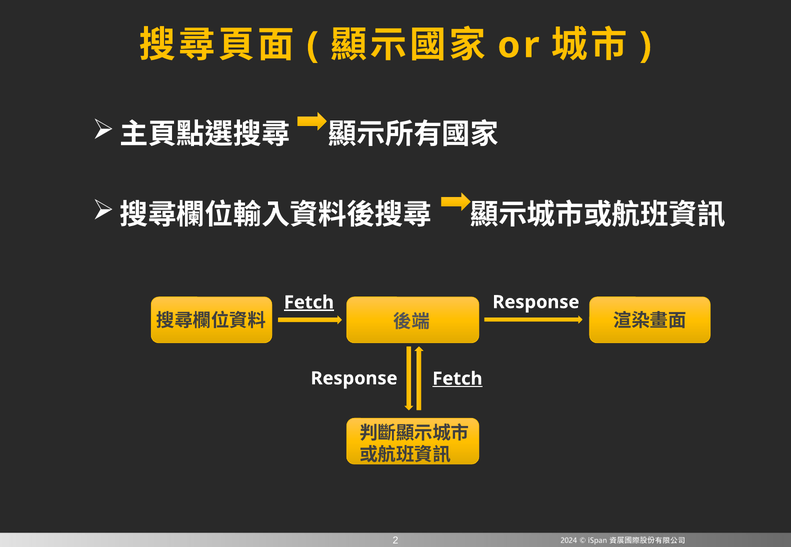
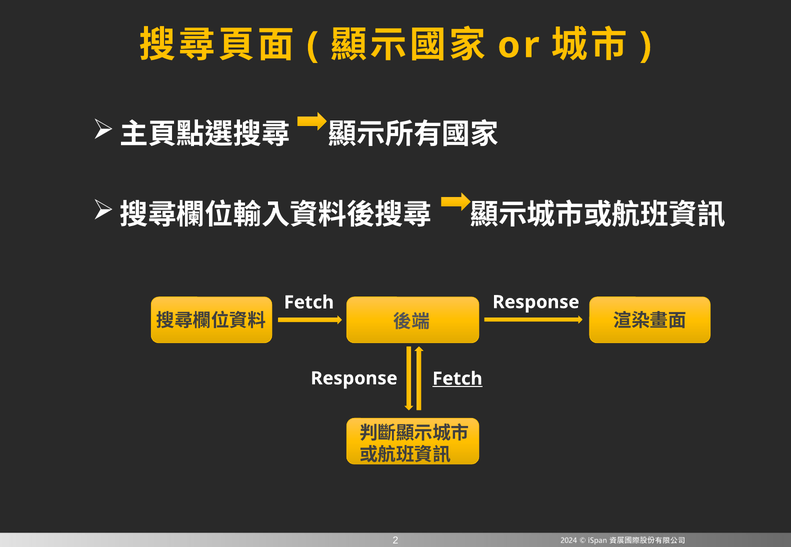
Fetch underline: present -> none (309, 303)
